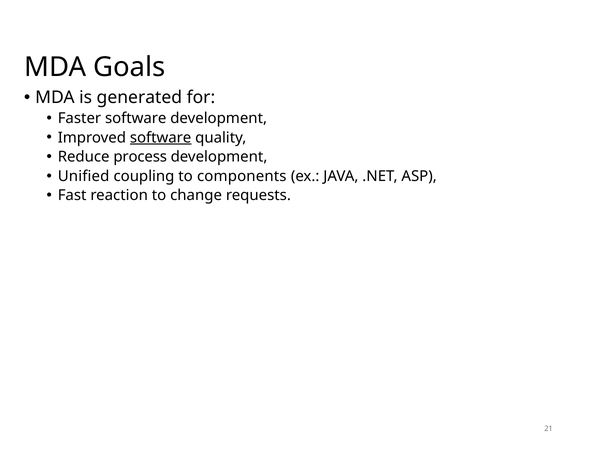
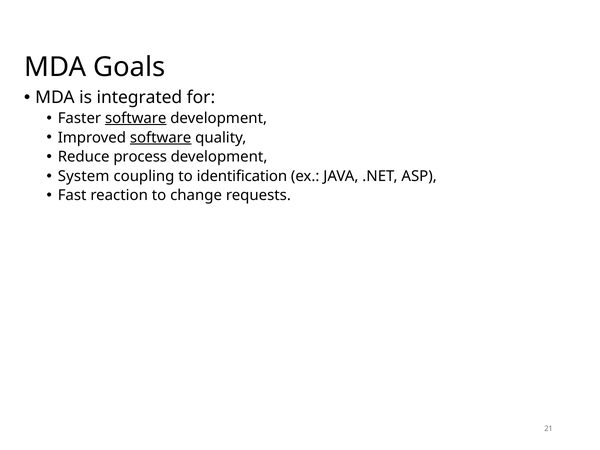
generated: generated -> integrated (139, 98)
software underline: none -> present (136, 118)
Unified: Unified -> System (84, 176)
components: components -> identification (242, 176)
